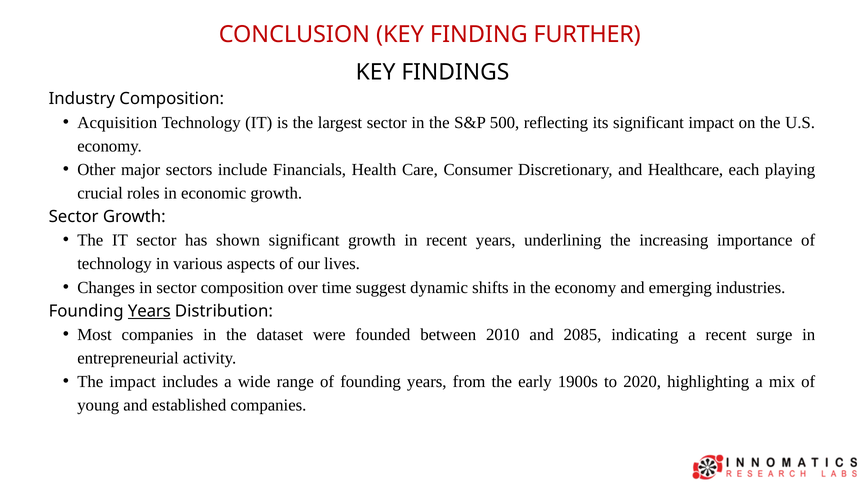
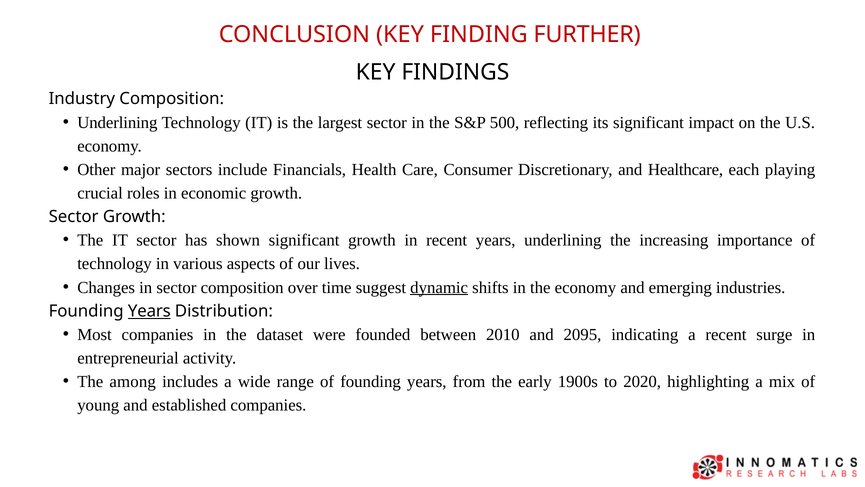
Acquisition: Acquisition -> Underlining (117, 122)
dynamic underline: none -> present (439, 287)
2085: 2085 -> 2095 (582, 334)
The impact: impact -> among (133, 381)
